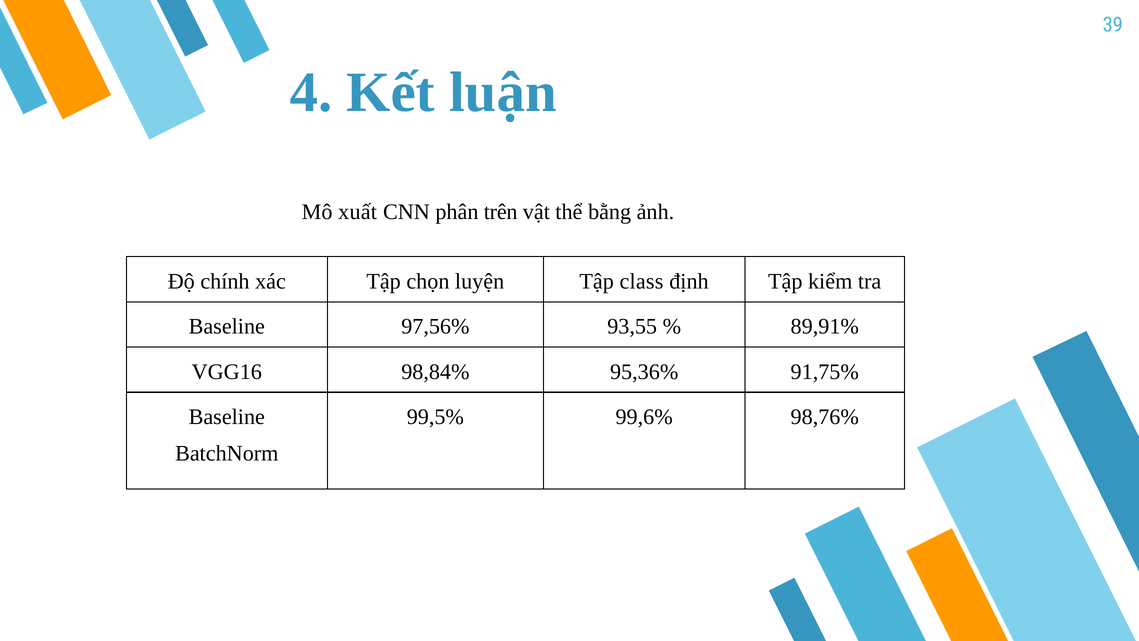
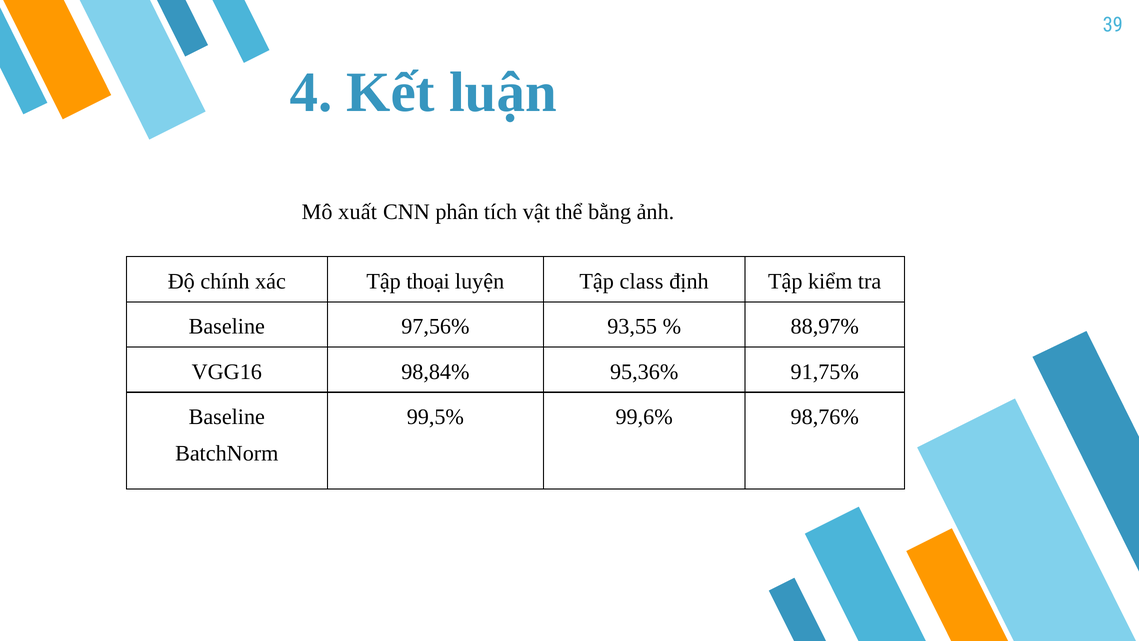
trên: trên -> tích (501, 212)
chọn: chọn -> thoại (428, 281)
89,91%: 89,91% -> 88,97% (825, 326)
